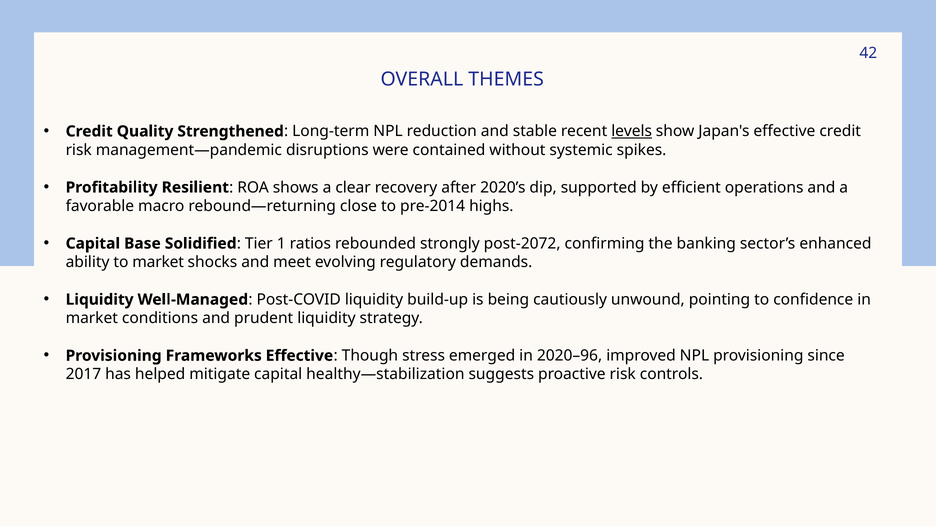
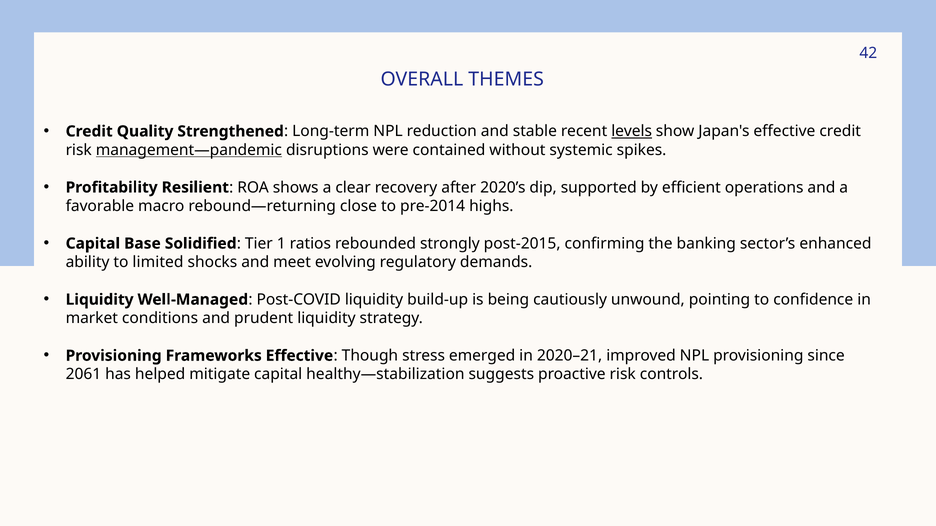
management—pandemic underline: none -> present (189, 150)
post-2072: post-2072 -> post-2015 (522, 244)
to market: market -> limited (158, 262)
2020–96: 2020–96 -> 2020–21 (570, 356)
2017: 2017 -> 2061 (83, 375)
